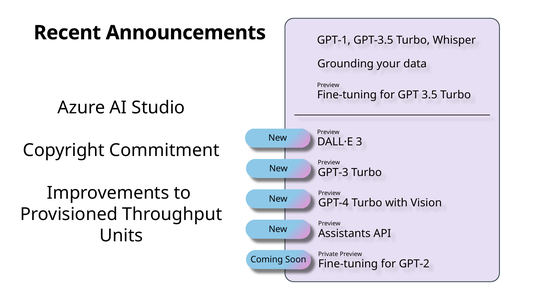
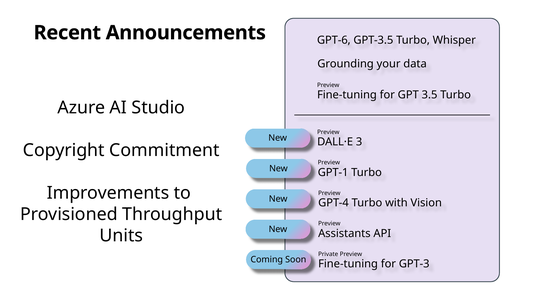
GPT-1: GPT-1 -> GPT-6 (334, 40)
GPT-3: GPT-3 -> GPT-1 (333, 172)
GPT-2: GPT-2 -> GPT-3 (414, 264)
